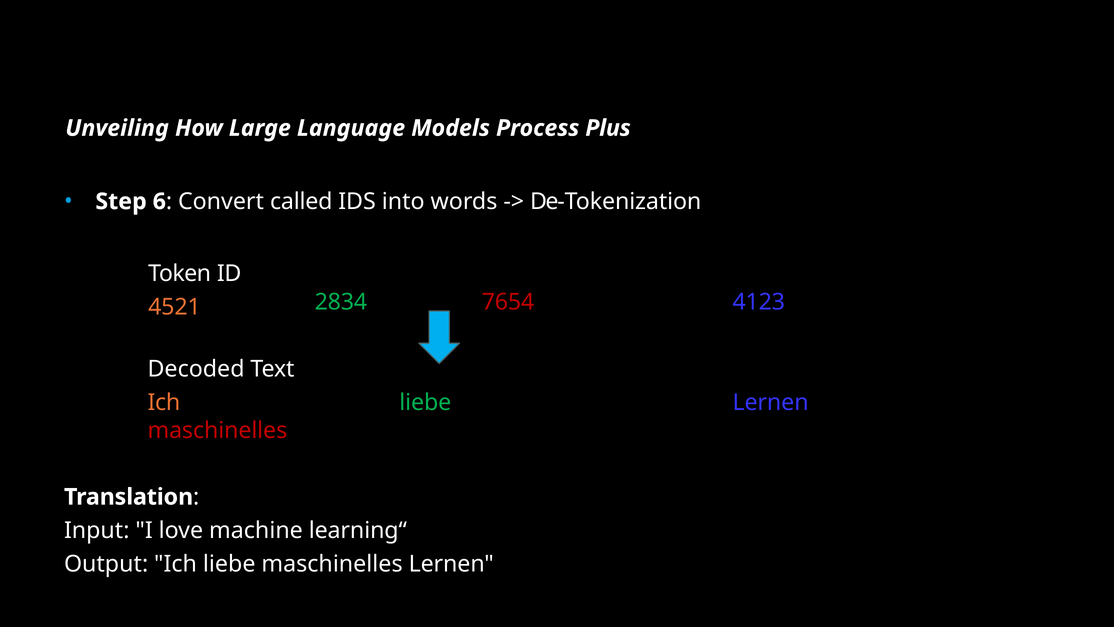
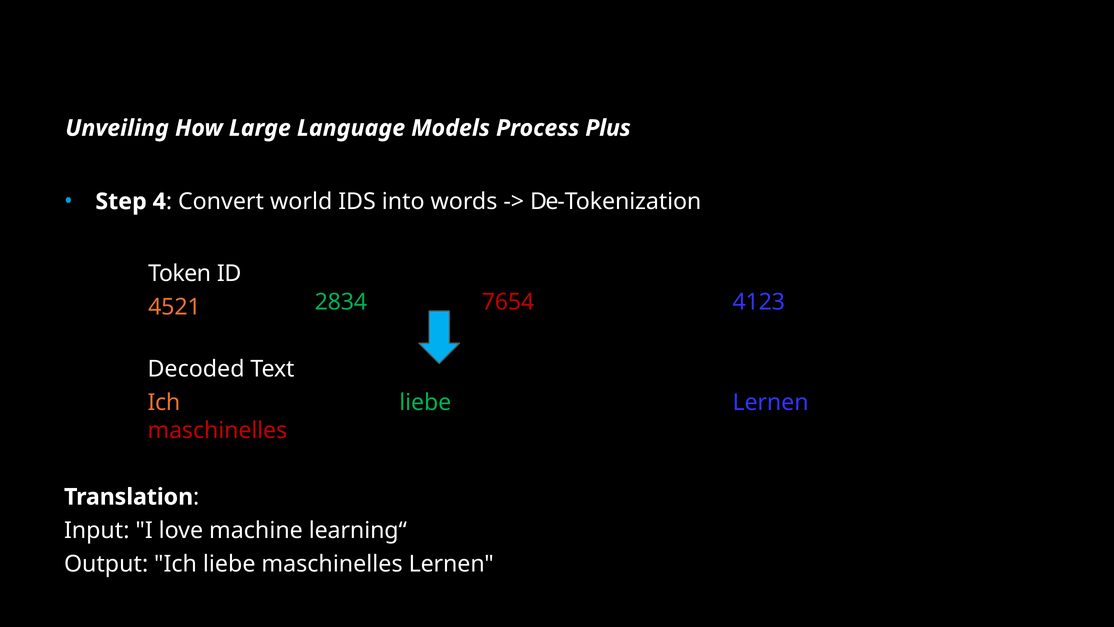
6: 6 -> 4 (159, 201)
called: called -> world (301, 201)
